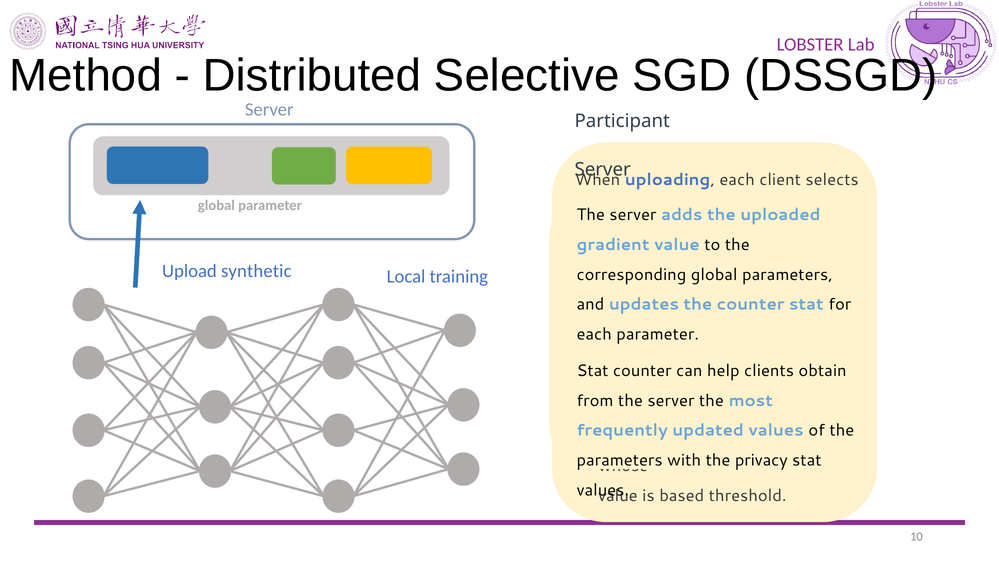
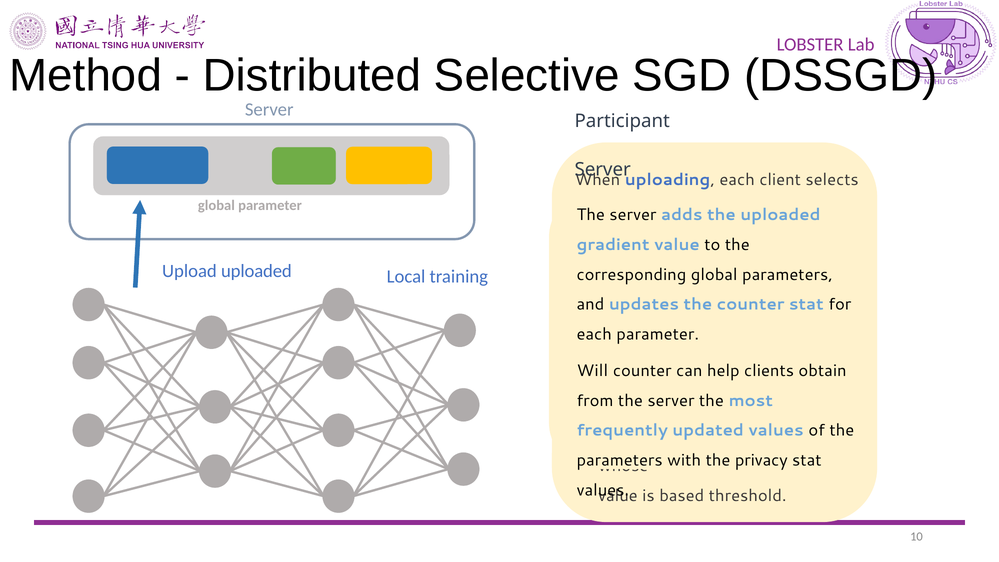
Upload synthetic: synthetic -> uploaded (256, 271)
Stat: Stat -> Will (592, 371)
